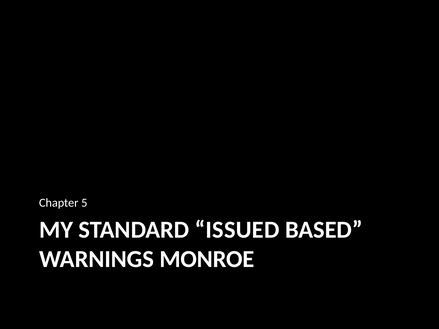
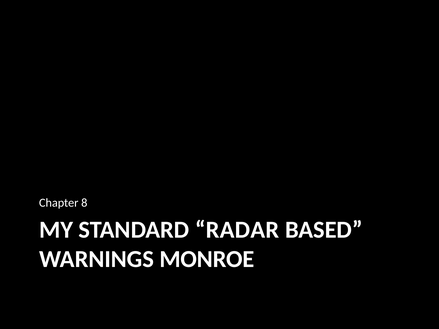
5: 5 -> 8 (84, 203)
ISSUED: ISSUED -> RADAR (237, 230)
